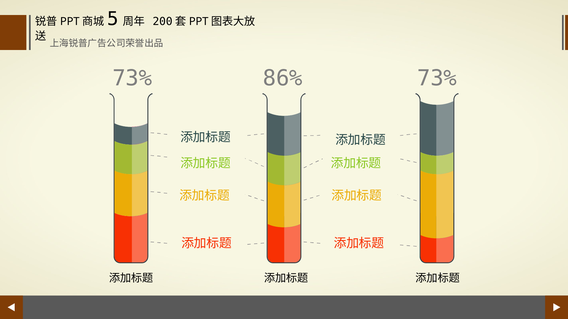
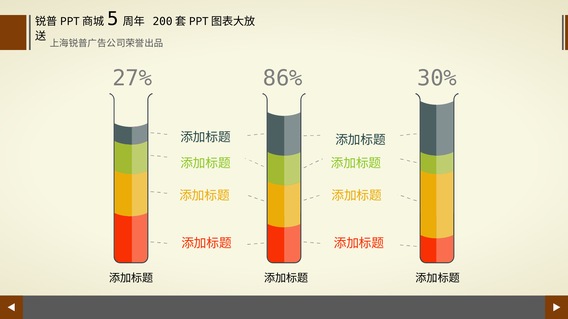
73%: 73% -> 27% (132, 78)
86% 73%: 73% -> 30% (437, 78)
